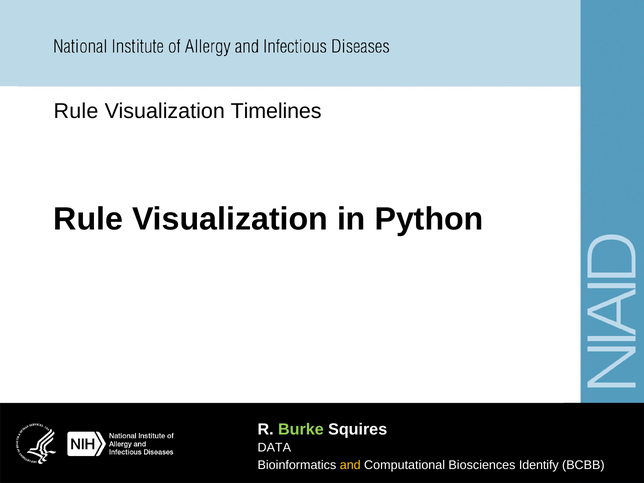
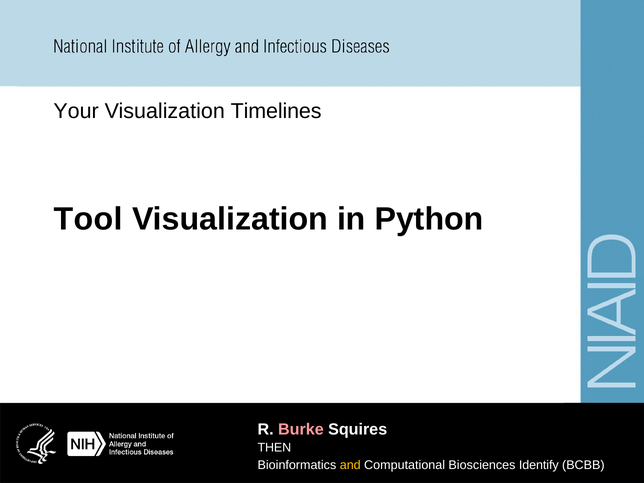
Rule: Rule -> Your (76, 111)
Rule: Rule -> Tool (88, 219)
Burke colour: light green -> pink (301, 429)
DATA: DATA -> THEN (274, 448)
